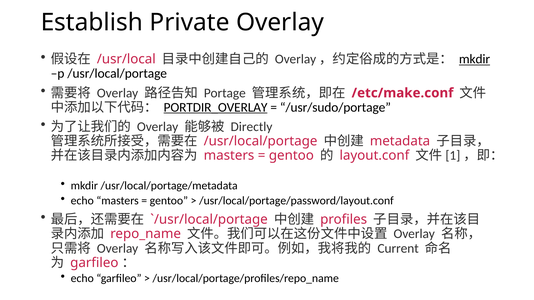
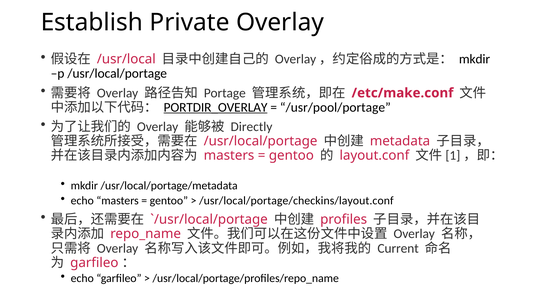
mkdir underline: present -> none (475, 59)
/usr/sudo/portage: /usr/sudo/portage -> /usr/pool/portage (335, 107)
/usr/local/portage/password/layout.conf: /usr/local/portage/password/layout.conf -> /usr/local/portage/checkins/layout.conf (296, 201)
